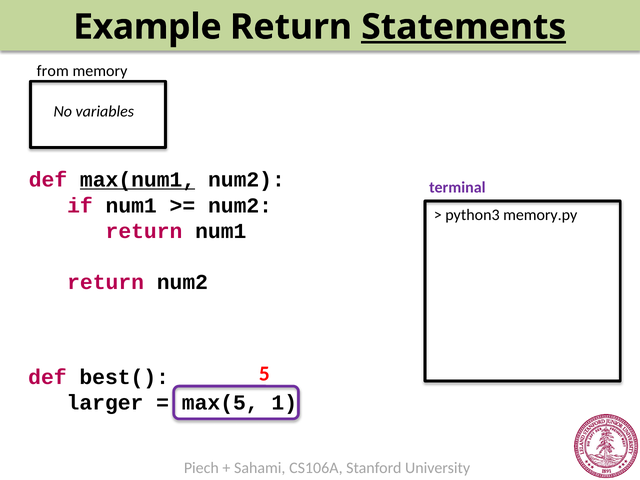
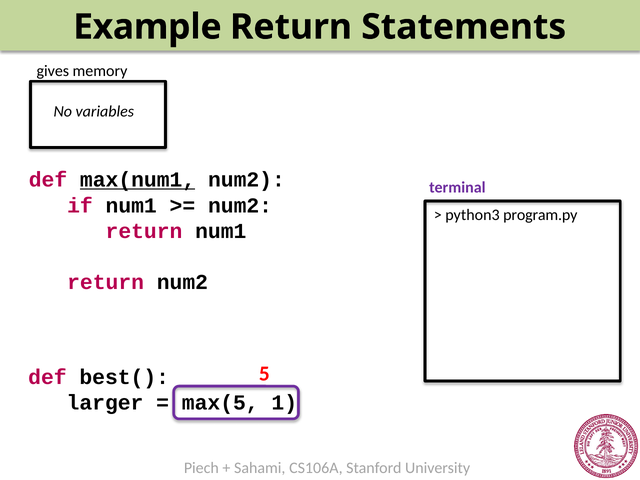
Statements underline: present -> none (464, 27)
from: from -> gives (53, 71)
memory.py: memory.py -> program.py (540, 215)
